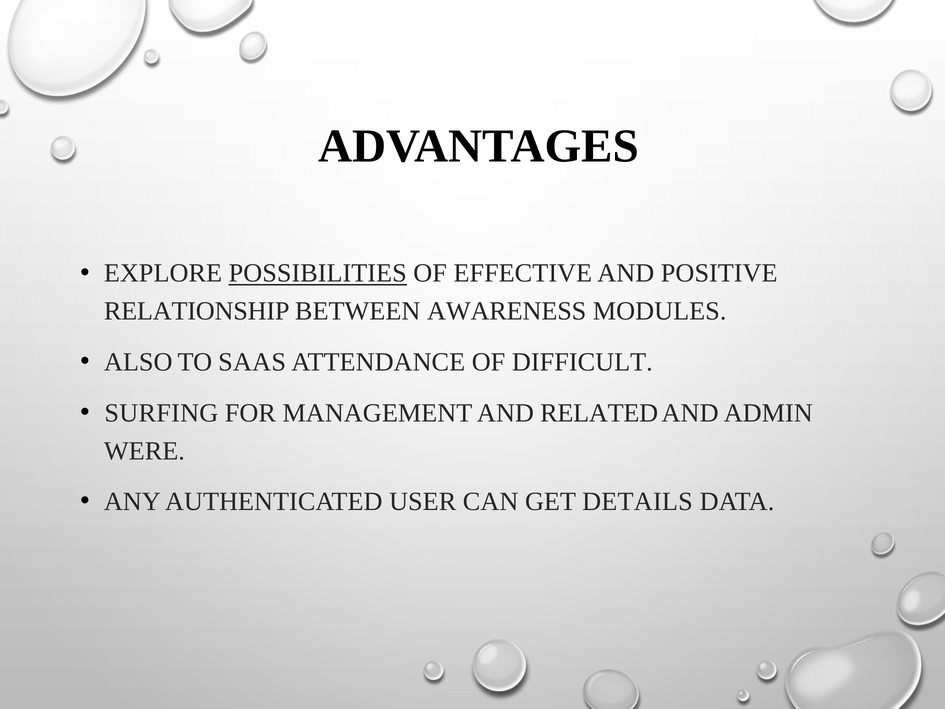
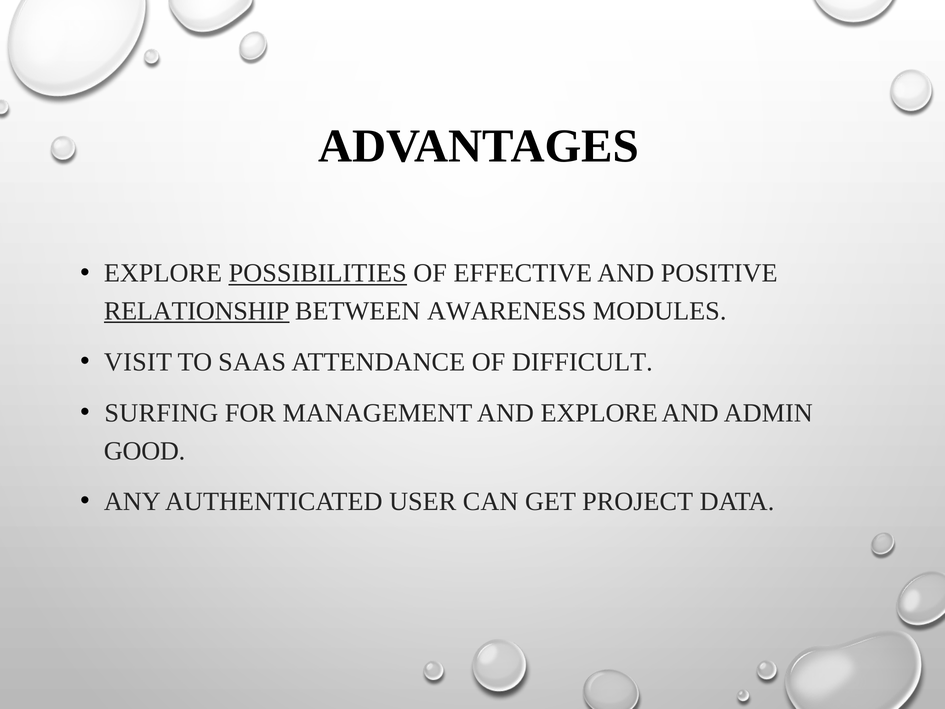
RELATIONSHIP underline: none -> present (197, 311)
ALSO: ALSO -> VISIT (138, 362)
AND RELATED: RELATED -> EXPLORE (599, 413)
WERE: WERE -> GOOD (145, 451)
DETAILS: DETAILS -> PROJECT (638, 502)
